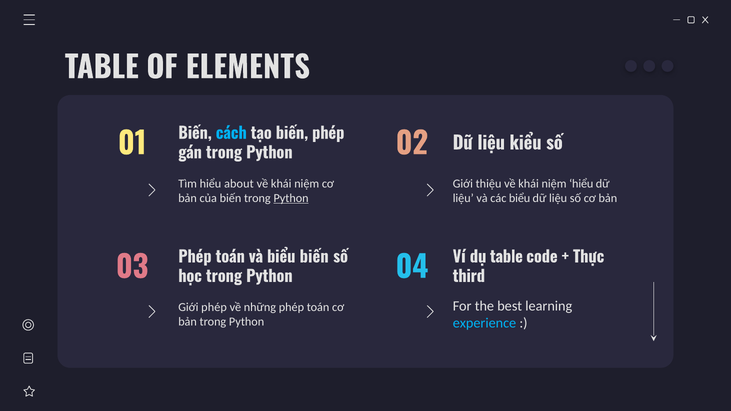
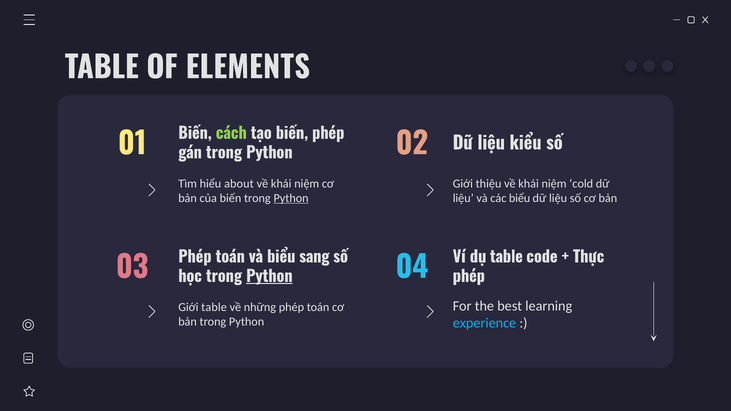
cách colour: light blue -> light green (231, 134)
niệm hiểu: hiểu -> cold (581, 184)
biểu biến: biến -> sang (314, 257)
Python underline: none -> present (269, 277)
third: third -> phép (469, 277)
Giới phép: phép -> table (214, 307)
